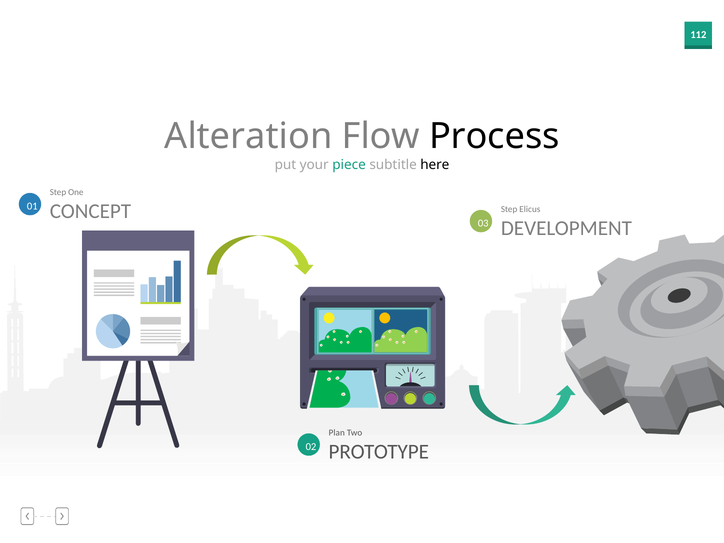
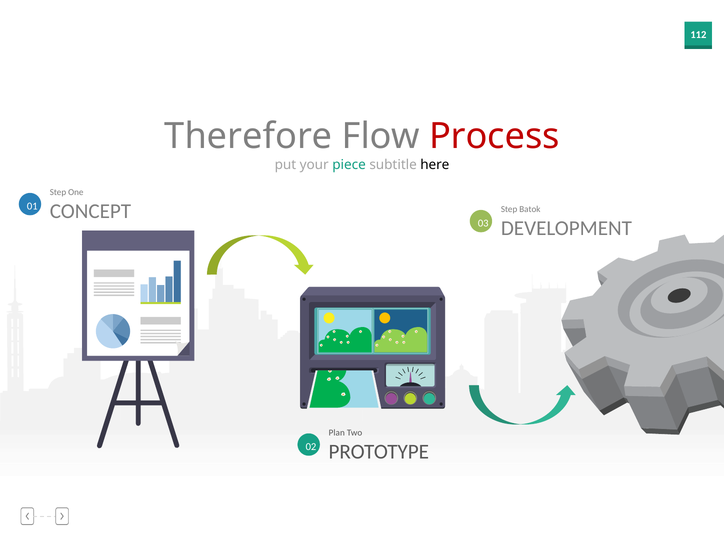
Alteration: Alteration -> Therefore (248, 136)
Process colour: black -> red (494, 136)
Elicus: Elicus -> Batok (530, 209)
